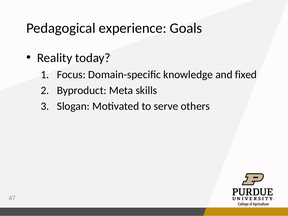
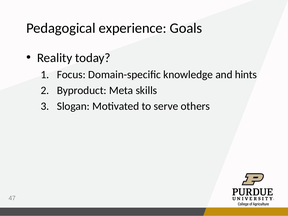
fixed: fixed -> hints (246, 75)
